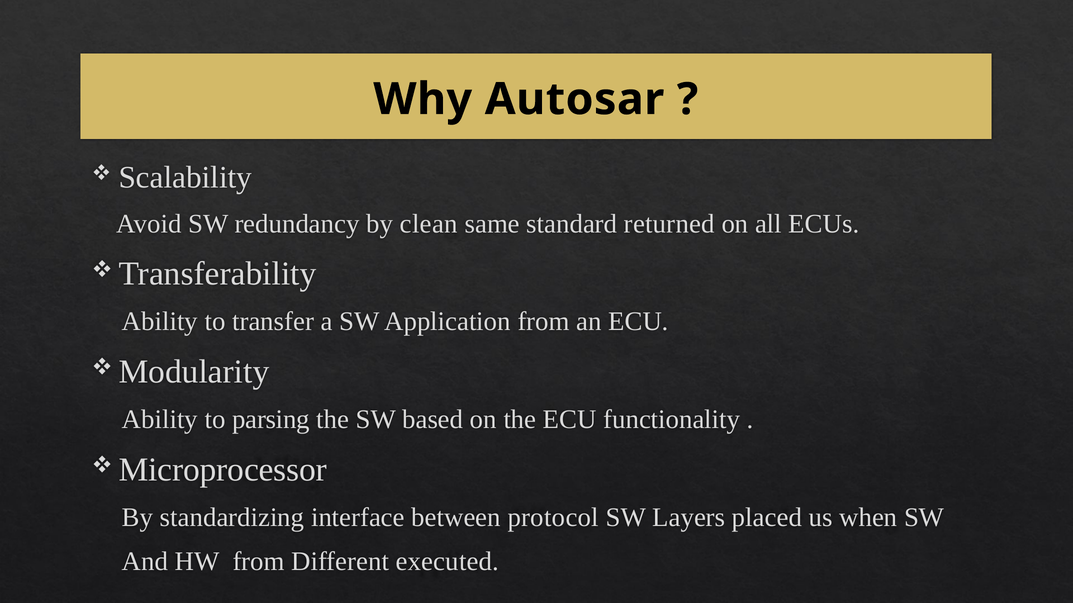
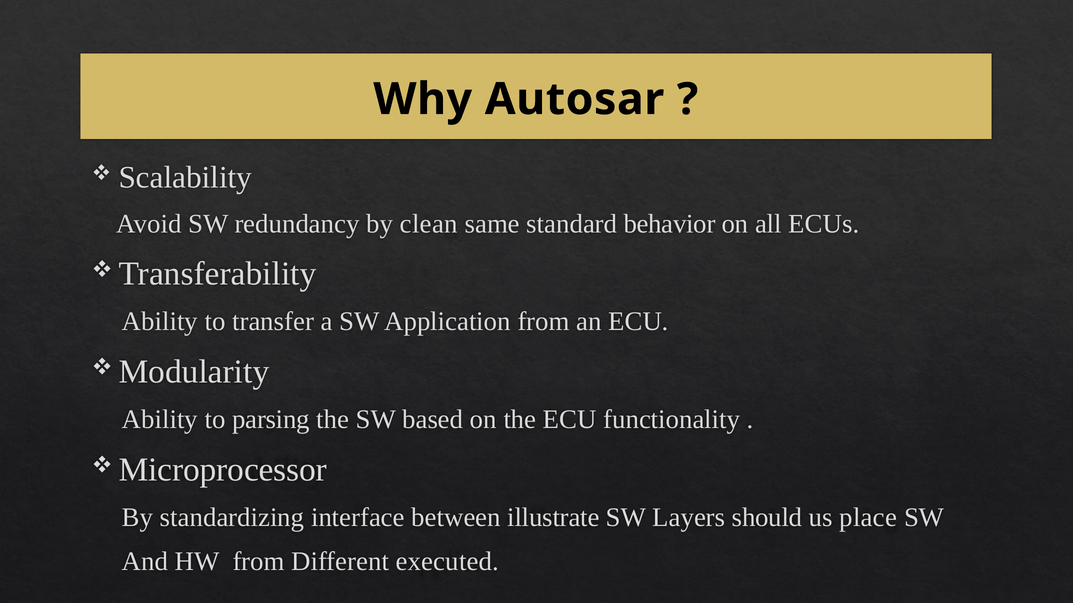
returned: returned -> behavior (670, 224)
protocol: protocol -> illustrate (553, 518)
placed: placed -> should (767, 518)
when: when -> place (868, 518)
